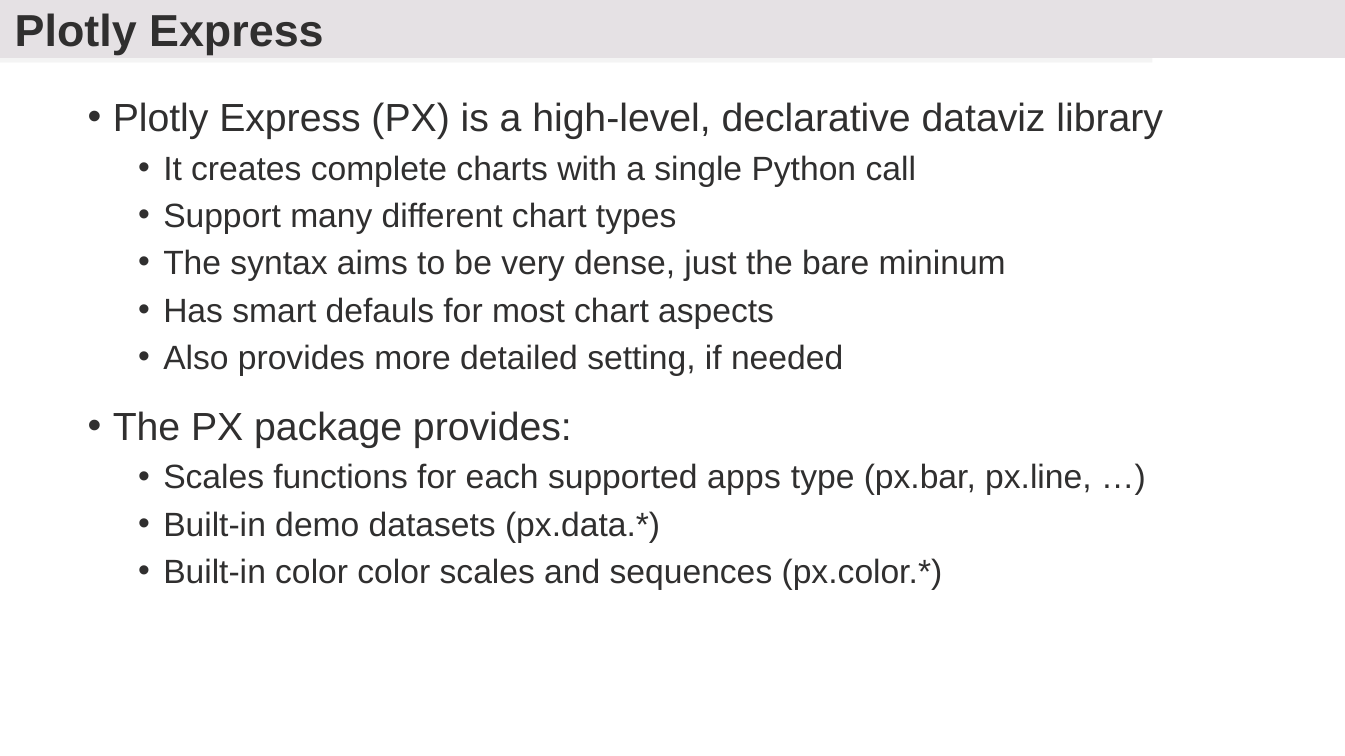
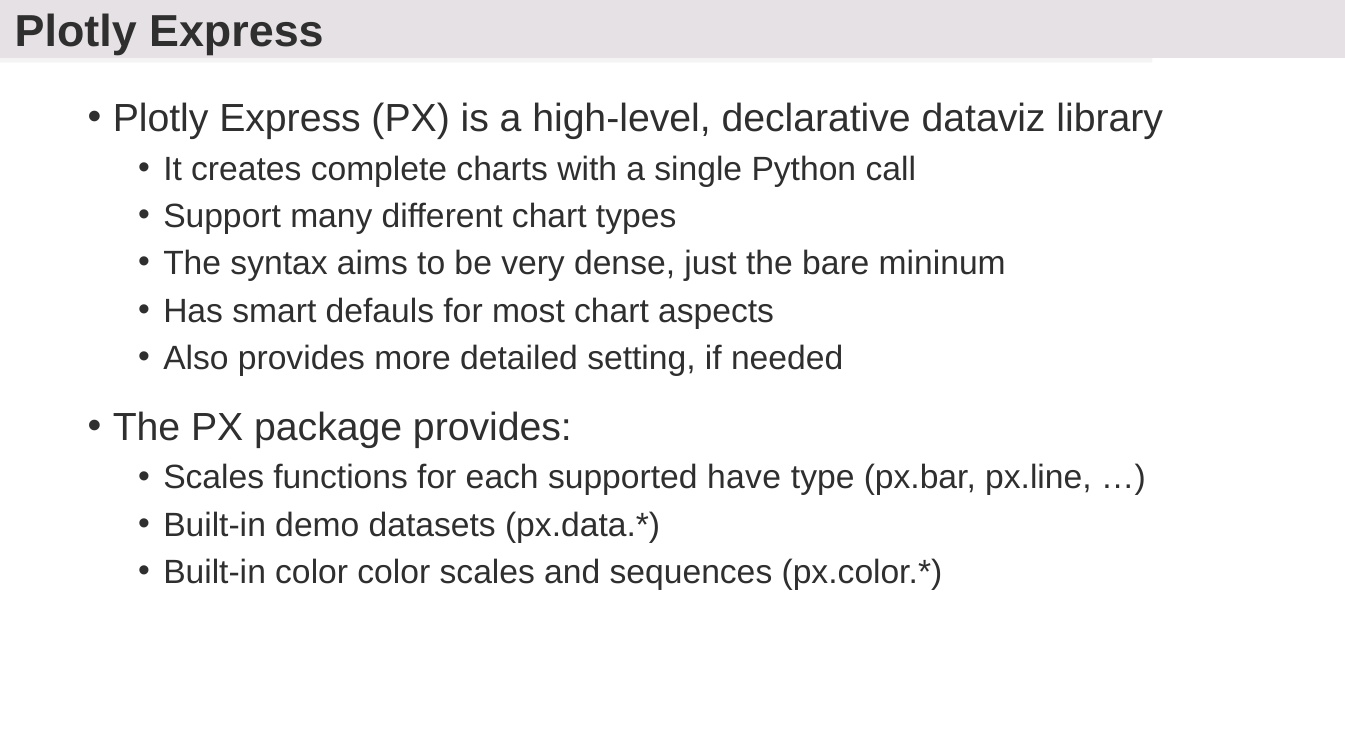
apps: apps -> have (744, 478)
